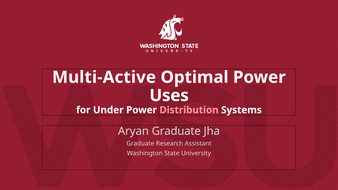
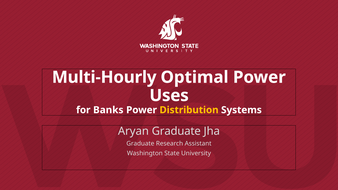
Multi-Active: Multi-Active -> Multi-Hourly (104, 77)
Under: Under -> Banks (108, 110)
Distribution colour: pink -> yellow (189, 110)
